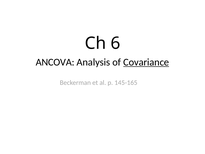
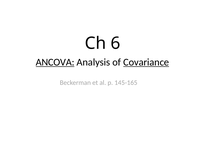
ANCOVA underline: none -> present (55, 62)
